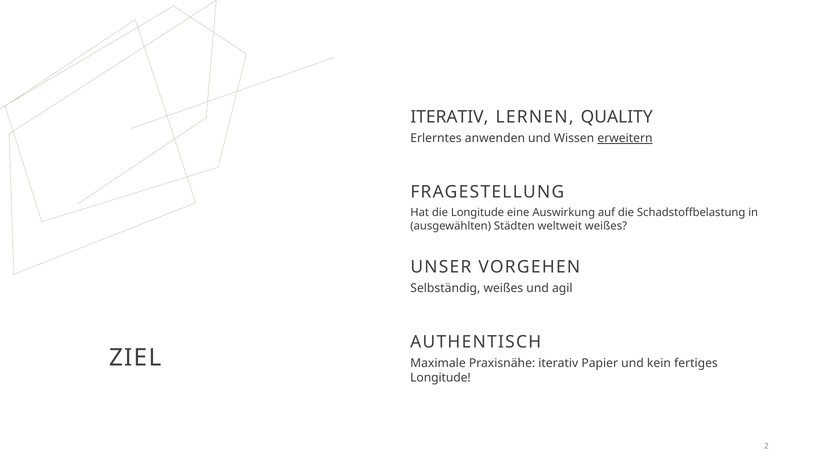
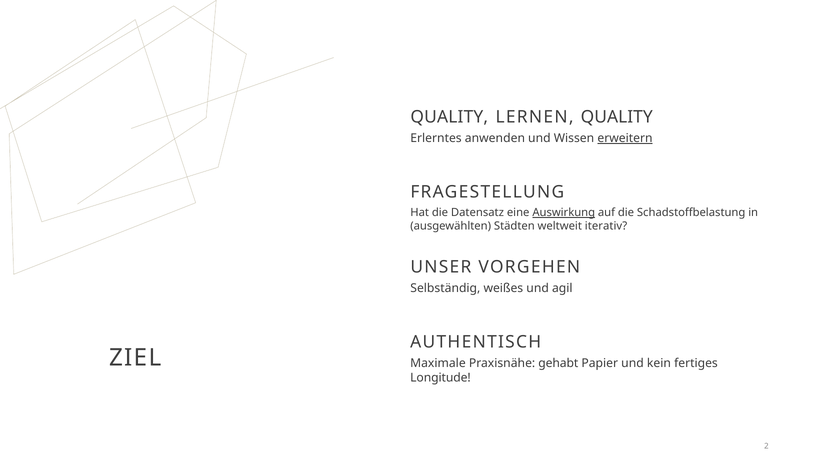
ITERATIV: ITERATIV -> QUALITY (449, 117)
die Longitude: Longitude -> Datensatz (477, 213)
Auswirkung underline: none -> present (564, 213)
weltweit weißes: weißes -> iterativ (606, 226)
Praxisnähe iterativ: iterativ -> gehabt (558, 363)
